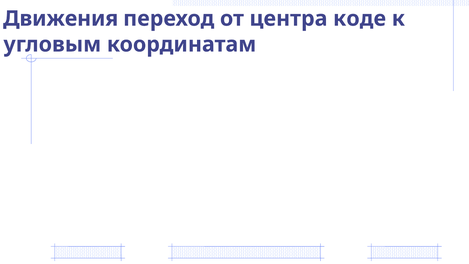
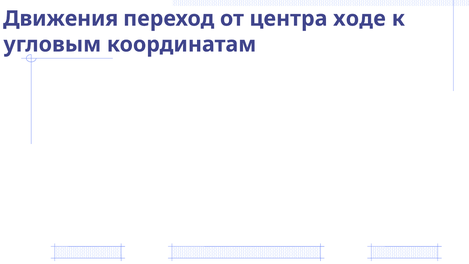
коде: коде -> ходе (359, 19)
